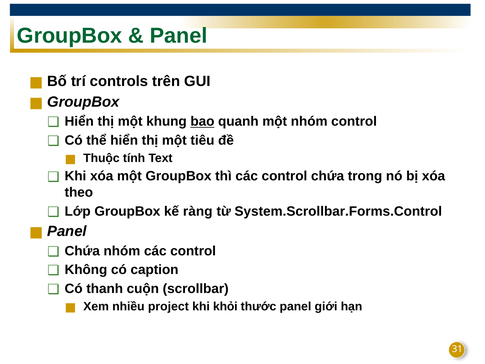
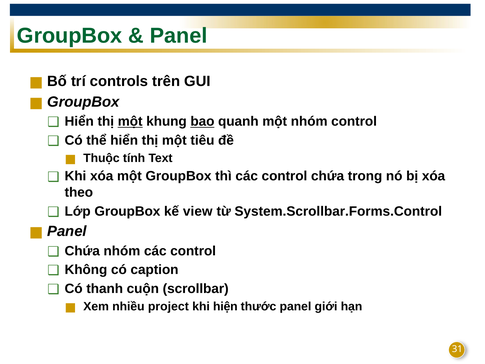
một underline: none -> present (130, 121)
ràng: ràng -> view (198, 211)
khỏi: khỏi -> hiện (225, 306)
